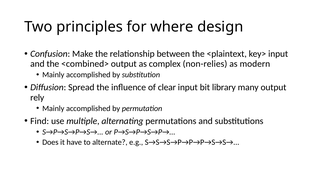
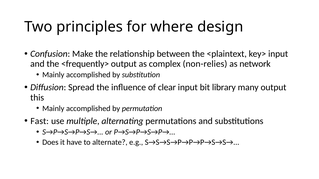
<combined>: <combined> -> <frequently> (85, 64)
modern: modern -> network (255, 64)
rely: rely -> this (37, 98)
Find: Find -> Fast (40, 121)
